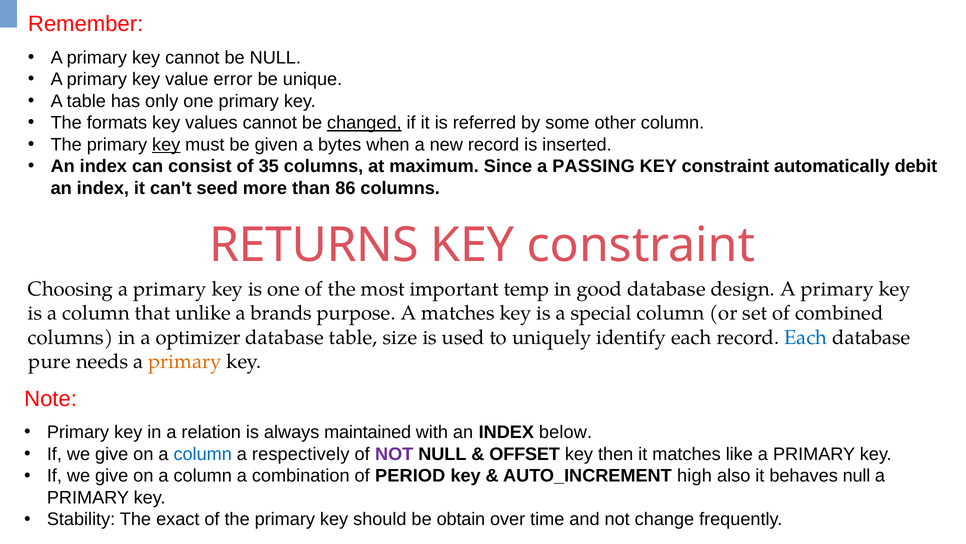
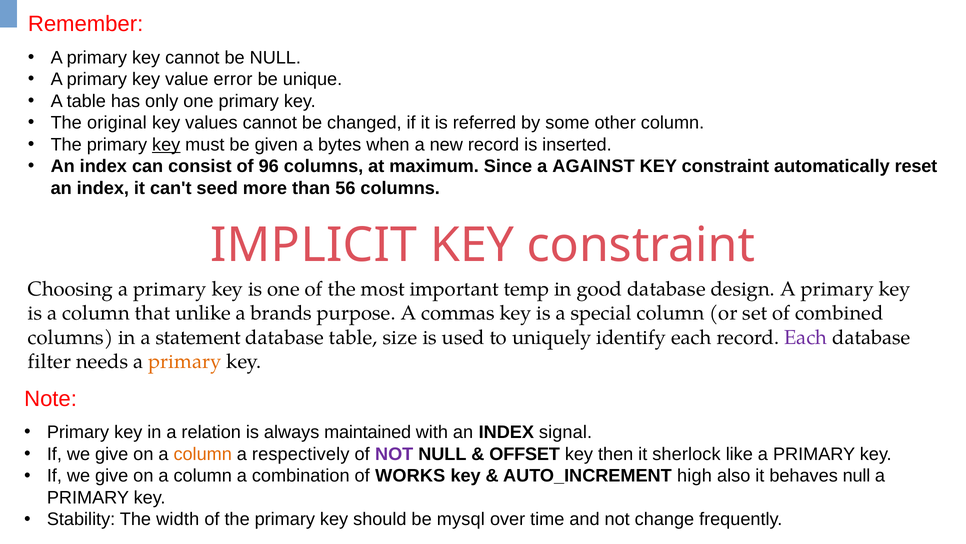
formats: formats -> original (117, 123)
changed underline: present -> none (364, 123)
35: 35 -> 96 (269, 166)
PASSING: PASSING -> AGAINST (594, 166)
debit: debit -> reset (916, 166)
86: 86 -> 56 (345, 188)
RETURNS: RETURNS -> IMPLICIT (314, 245)
A matches: matches -> commas (458, 313)
optimizer: optimizer -> statement (198, 337)
Each colour: blue -> purple (806, 337)
pure: pure -> filter (50, 361)
below: below -> signal (566, 432)
column colour: blue -> orange (203, 454)
it matches: matches -> sherlock (686, 454)
PERIOD: PERIOD -> WORKS (410, 475)
exact: exact -> width (178, 519)
obtain: obtain -> mysql (461, 519)
